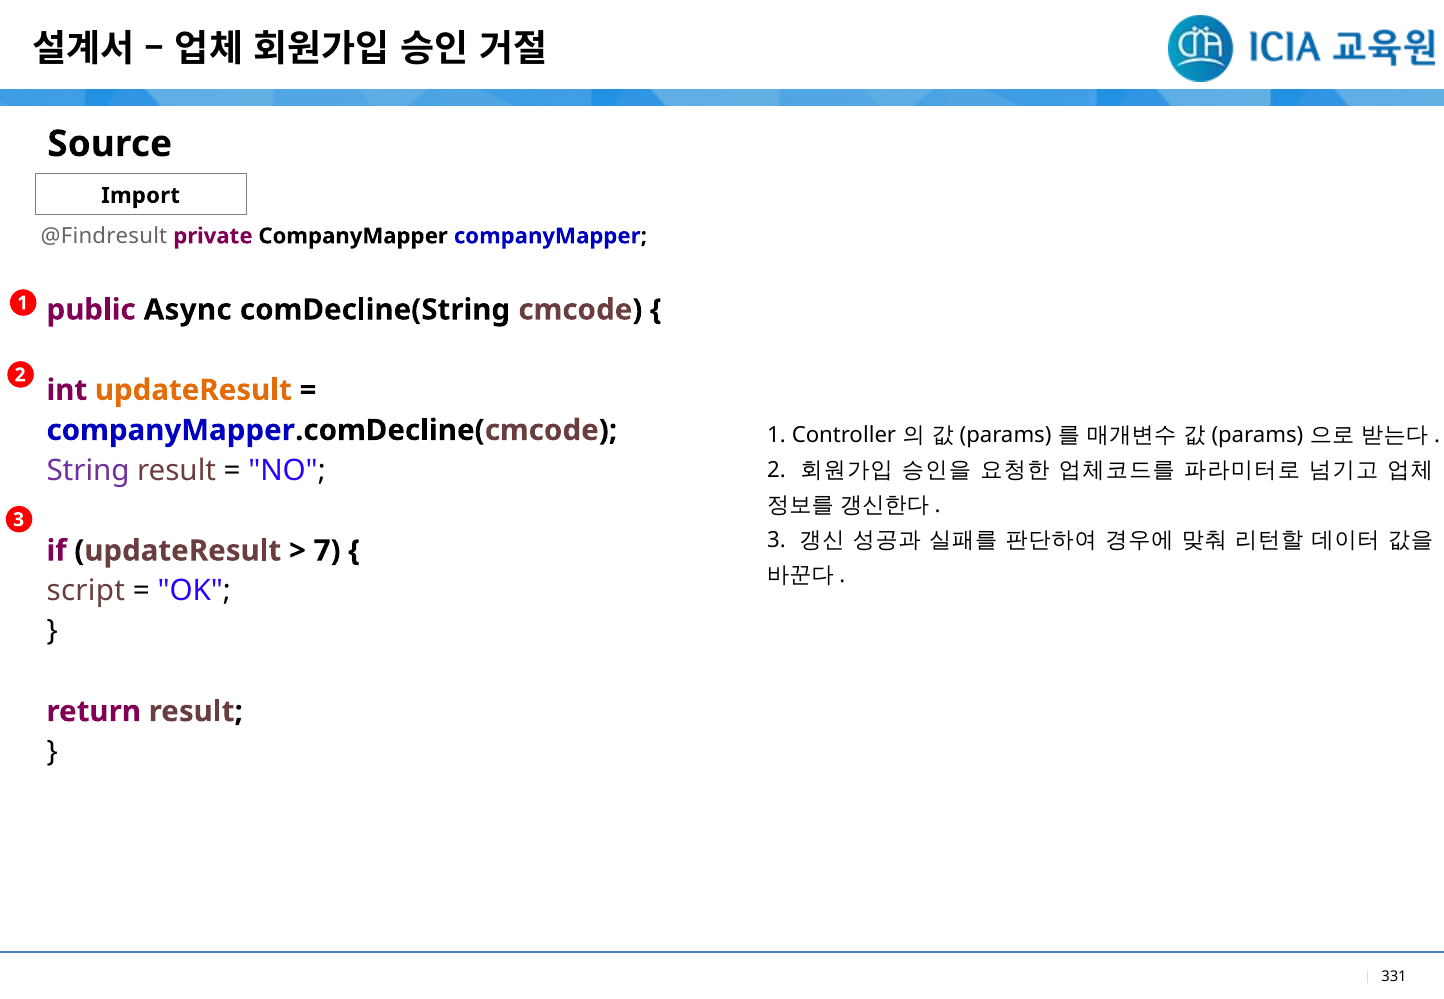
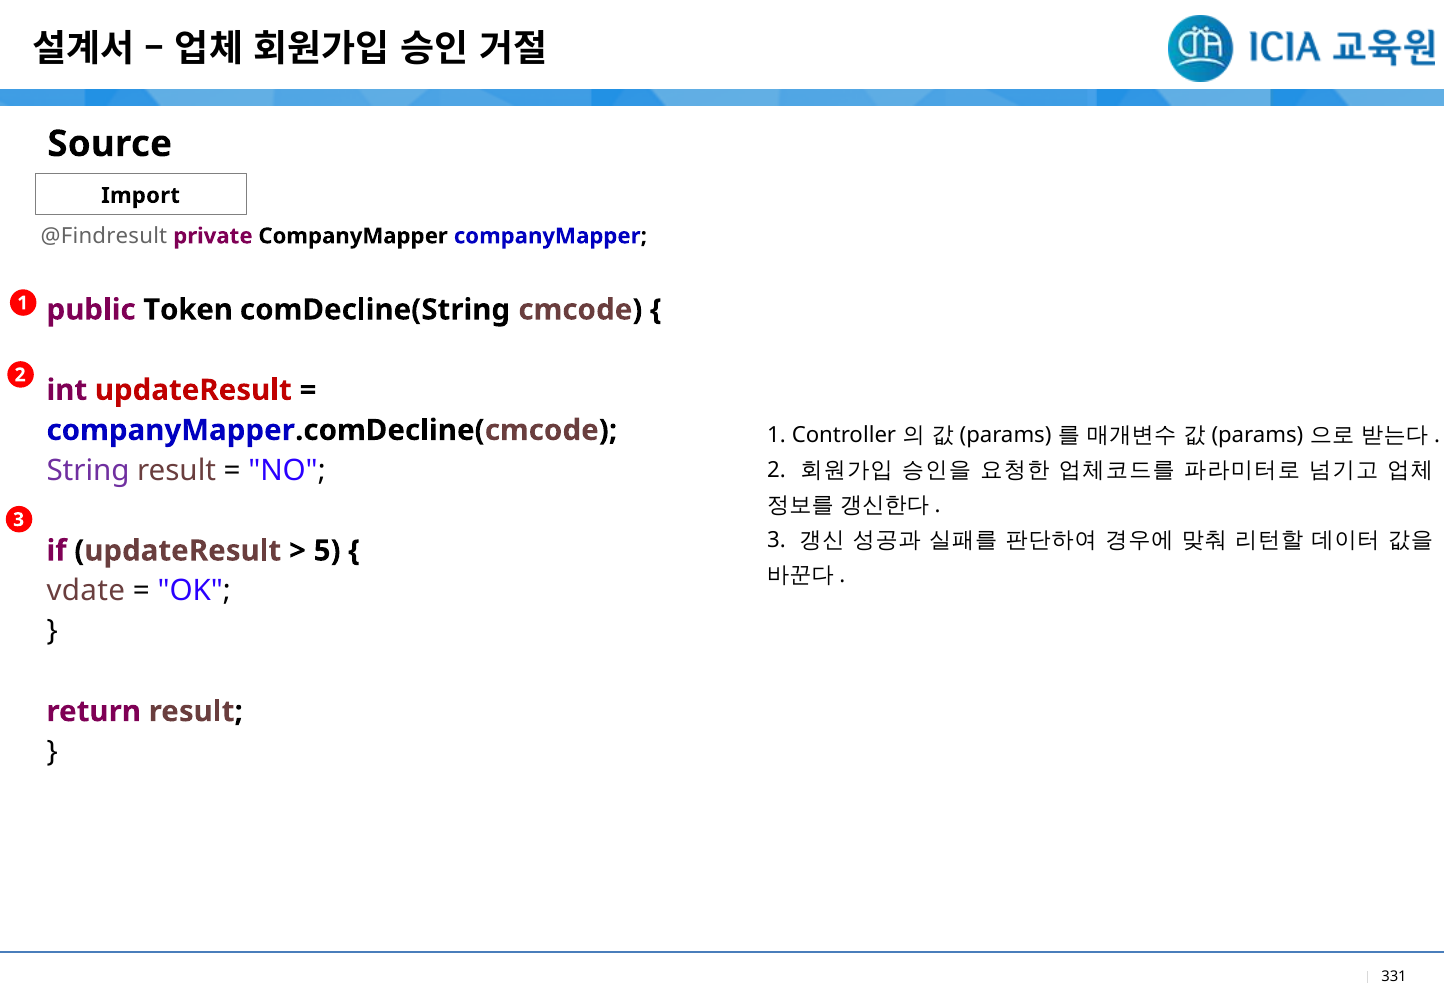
Async: Async -> Token (188, 310)
updateResult colour: orange -> red (193, 390)
7: 7 -> 5 (327, 551)
script: script -> vdate (86, 591)
